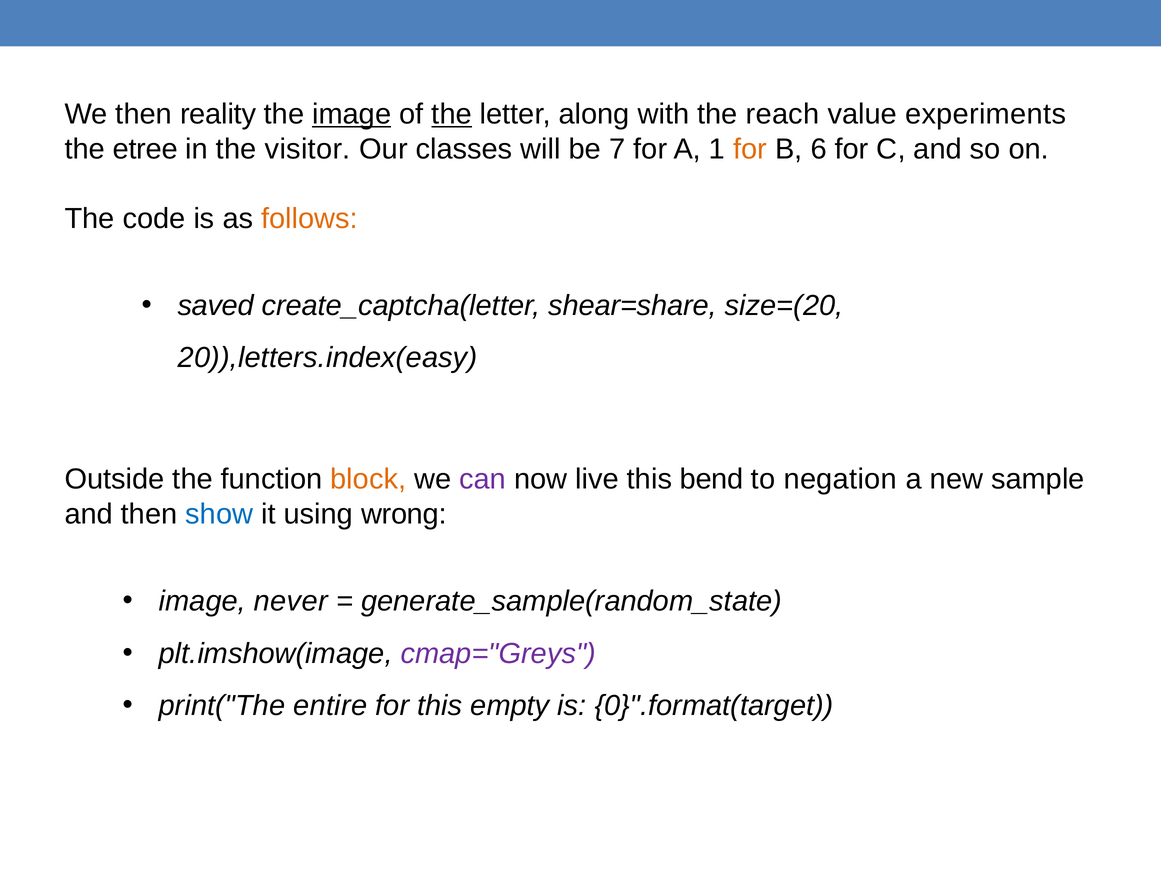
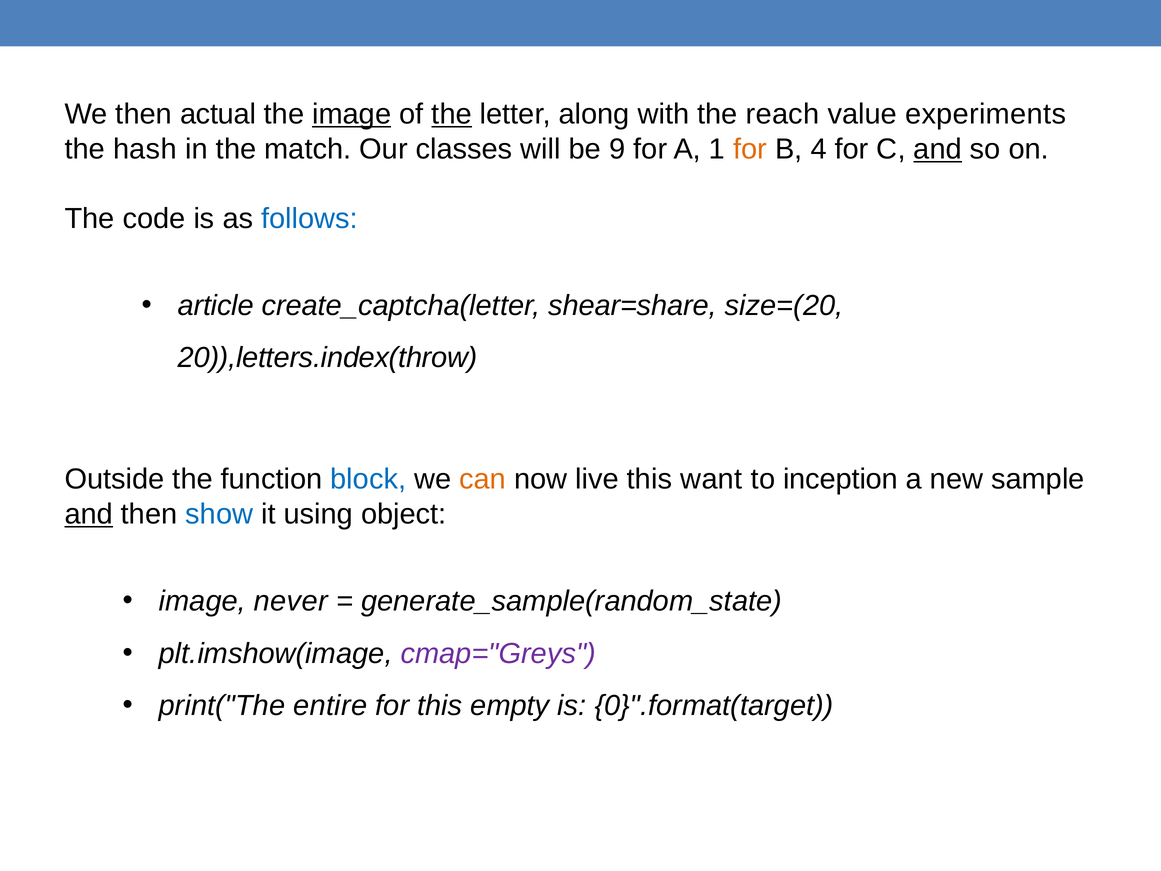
reality: reality -> actual (218, 114)
etree: etree -> hash (145, 149)
visitor: visitor -> match (308, 149)
7: 7 -> 9 (617, 149)
6: 6 -> 4 (819, 149)
and underline: none -> present (938, 149)
follows colour: orange -> blue (309, 219)
saved: saved -> article (216, 306)
20)),letters.index(easy: 20)),letters.index(easy -> 20)),letters.index(throw (328, 358)
block colour: orange -> blue (368, 479)
can colour: purple -> orange (483, 479)
bend: bend -> want (711, 479)
negation: negation -> inception (841, 479)
and underline: none -> present (89, 514)
wrong: wrong -> object (404, 514)
